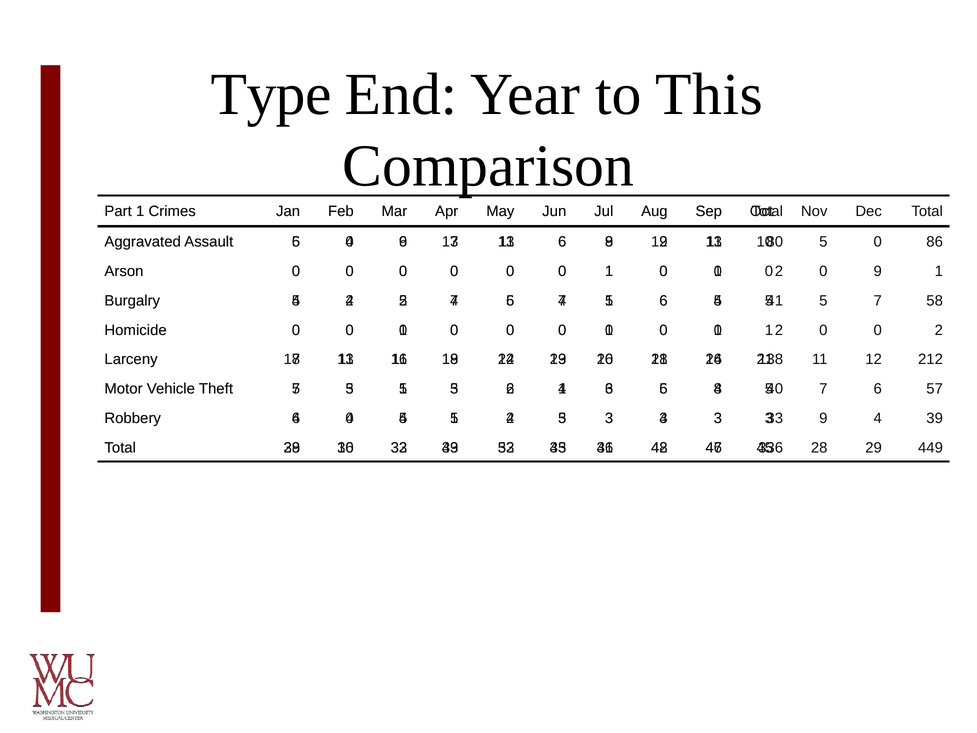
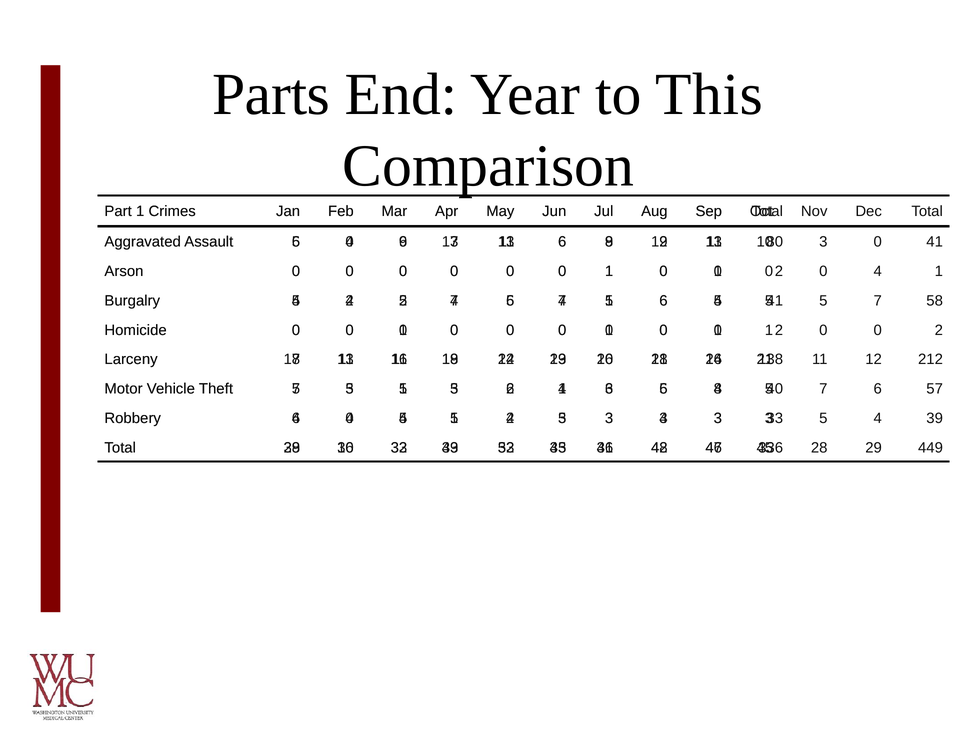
Type: Type -> Parts (271, 95)
5: 5 -> 3 (823, 242)
0 86: 86 -> 41 (935, 242)
0 0 9: 9 -> 4 (878, 271)
9: 9 -> 5 (823, 418)
